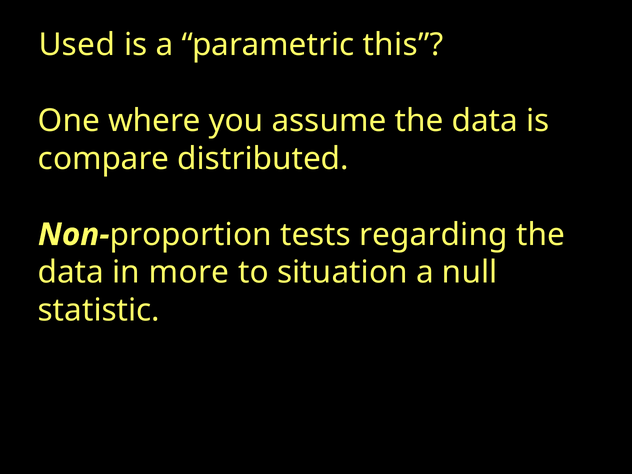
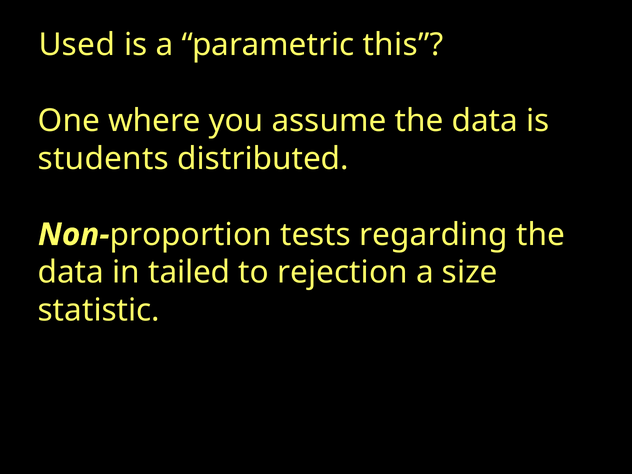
compare: compare -> students (103, 159)
more: more -> tailed (189, 273)
situation: situation -> rejection (342, 273)
null: null -> size (470, 273)
